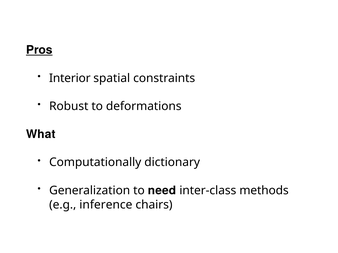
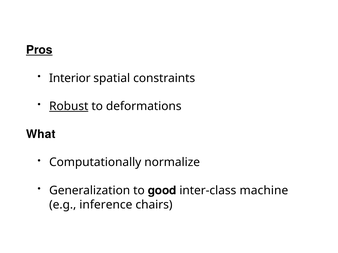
Robust underline: none -> present (69, 106)
dictionary: dictionary -> normalize (172, 163)
need: need -> good (162, 191)
methods: methods -> machine (264, 191)
